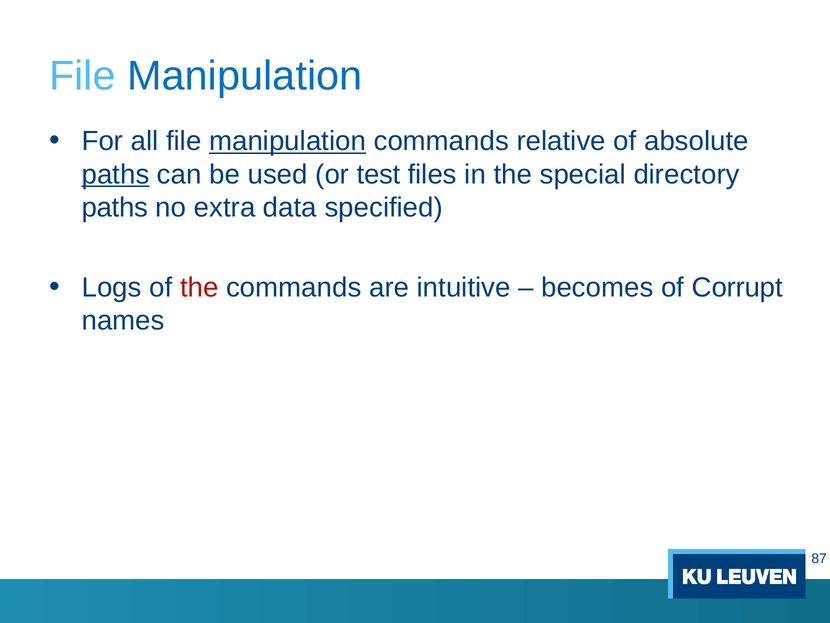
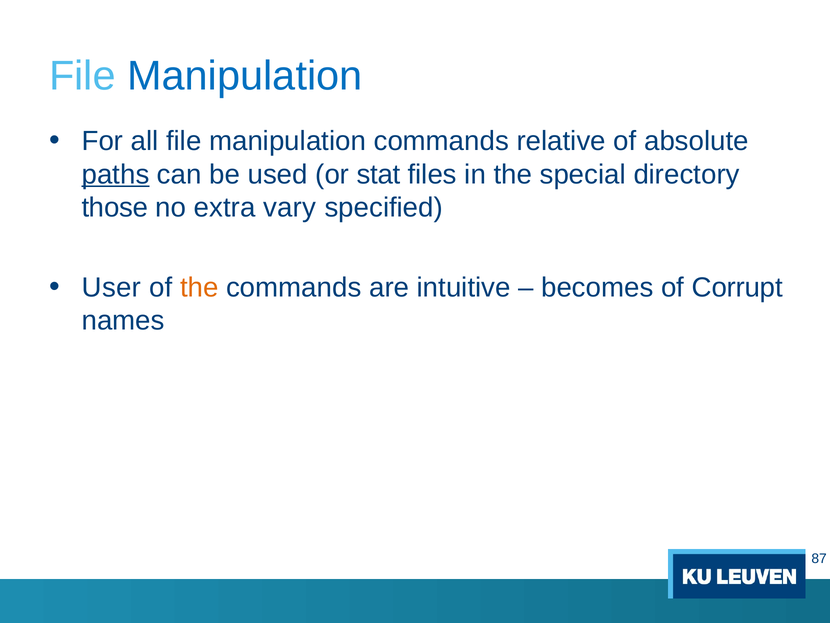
manipulation underline: present -> none (288, 141)
test: test -> stat (379, 174)
paths: paths -> those (115, 207)
data: data -> vary (290, 207)
Logs: Logs -> User (111, 287)
the colour: red -> orange (199, 287)
